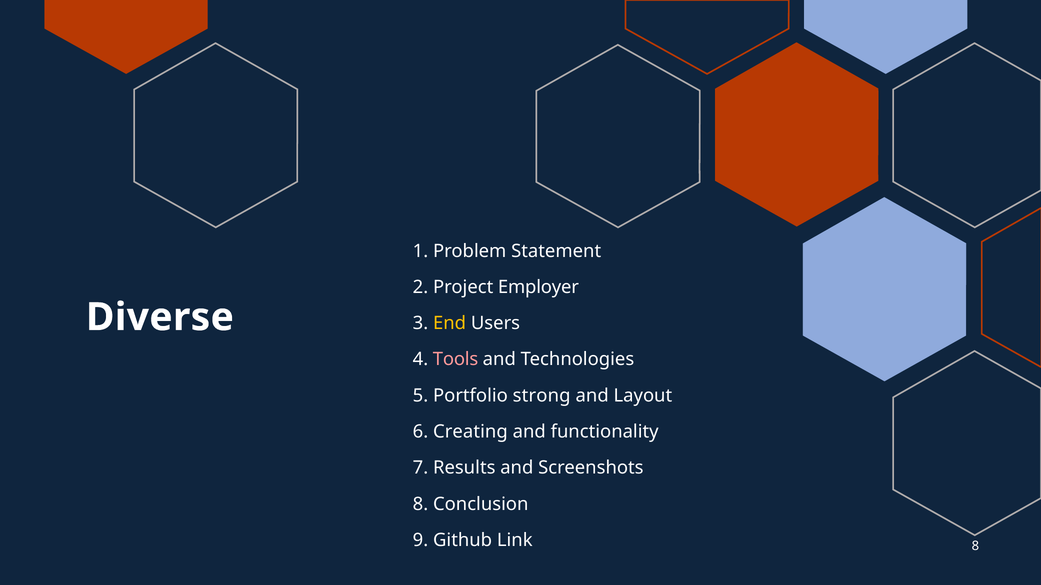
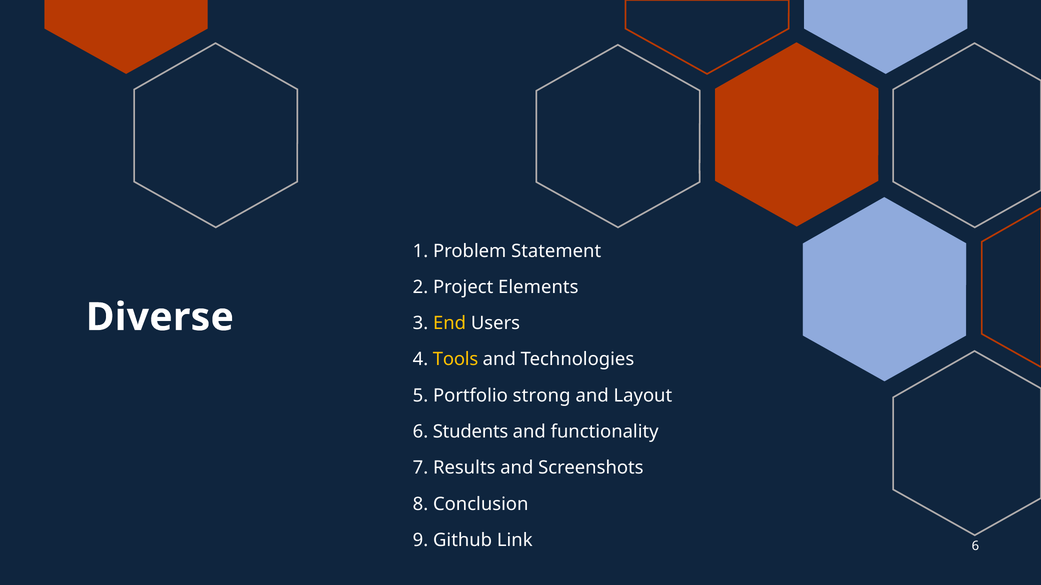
Employer: Employer -> Elements (538, 287)
Tools colour: pink -> yellow (456, 360)
Creating: Creating -> Students (471, 432)
Link 8: 8 -> 6 (975, 546)
